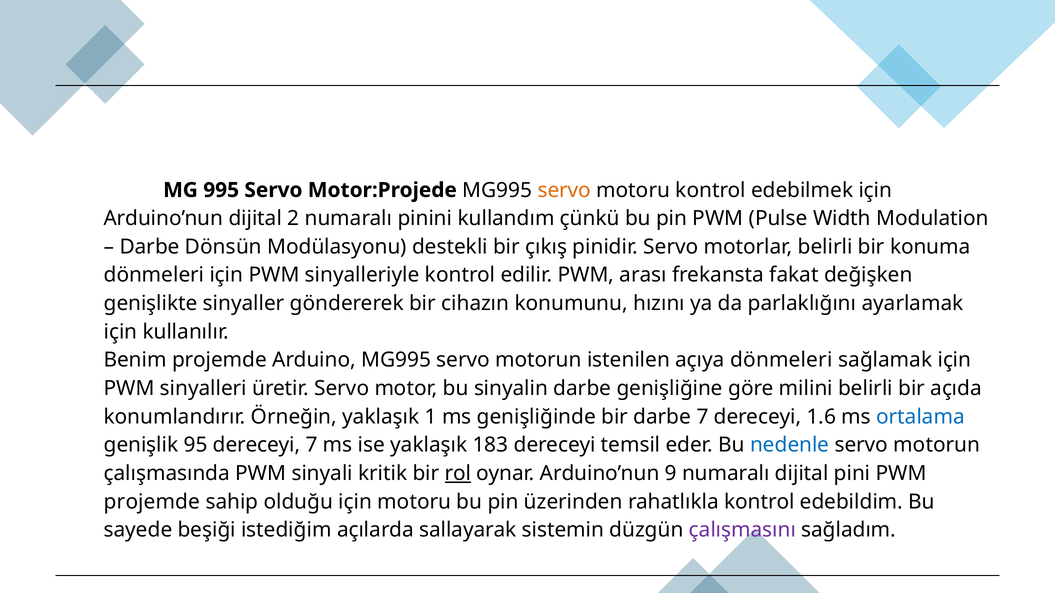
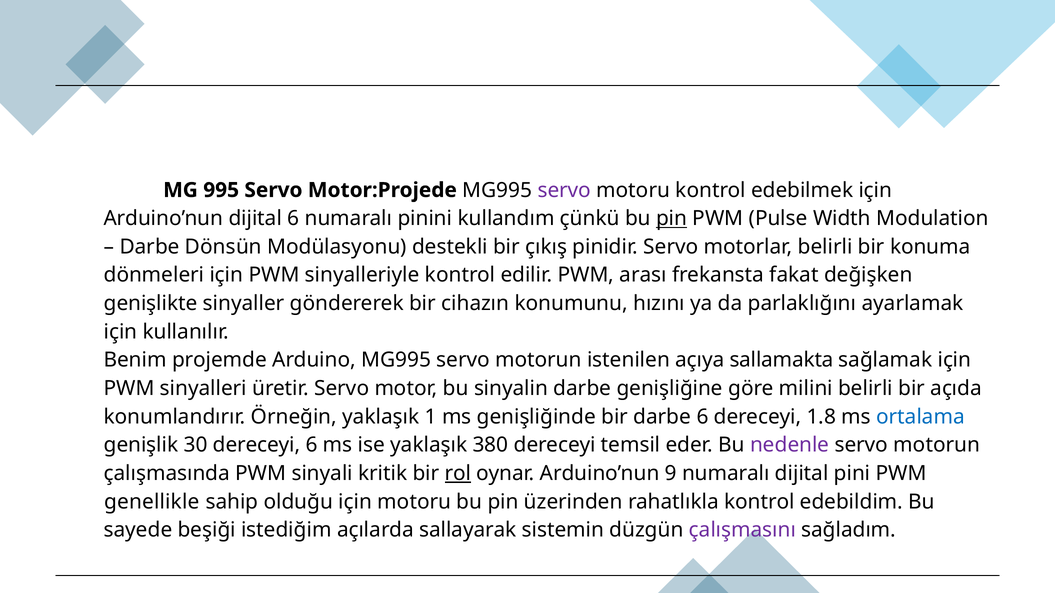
servo colour: orange -> purple (564, 190)
dijital 2: 2 -> 6 (293, 219)
pin underline: none -> present (672, 219)
açıya dönmeleri: dönmeleri -> sallamakta (782, 360)
darbe 7: 7 -> 6 (702, 417)
1.6: 1.6 -> 1.8 (821, 417)
95: 95 -> 30 (196, 445)
dereceyi 7: 7 -> 6 (312, 445)
183: 183 -> 380 (490, 445)
nedenle colour: blue -> purple (790, 445)
projemde: projemde -> genellikle (152, 502)
